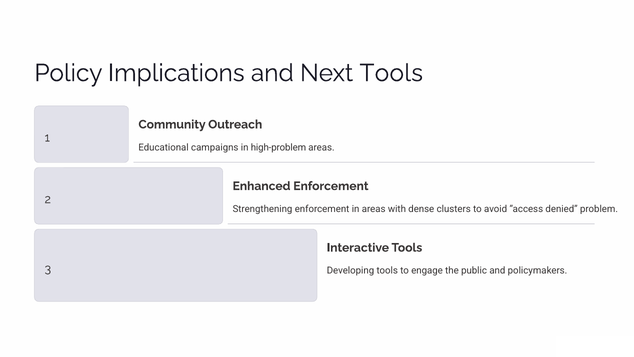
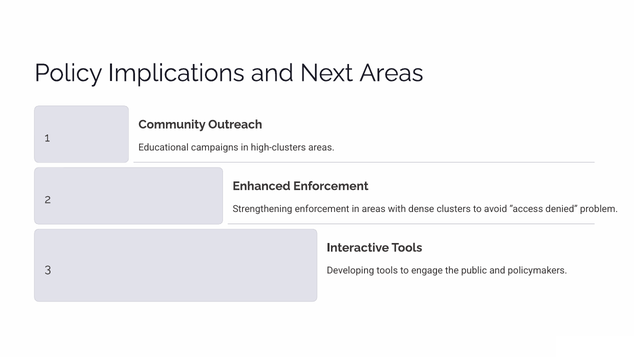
Next Tools: Tools -> Areas (391, 73)
high-problem: high-problem -> high-clusters (278, 147)
